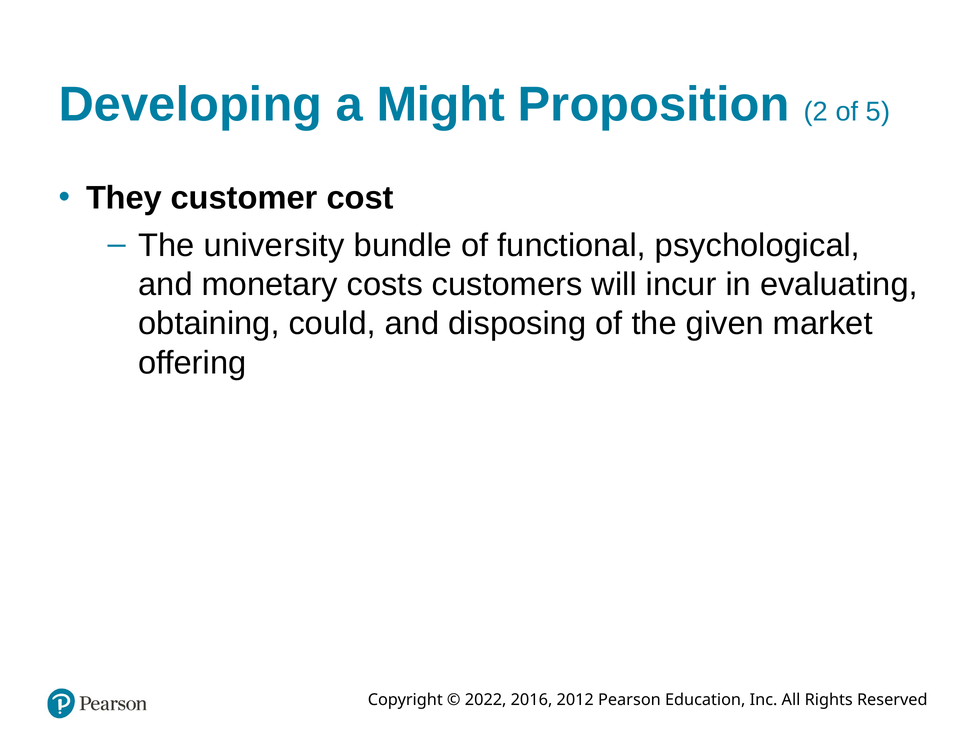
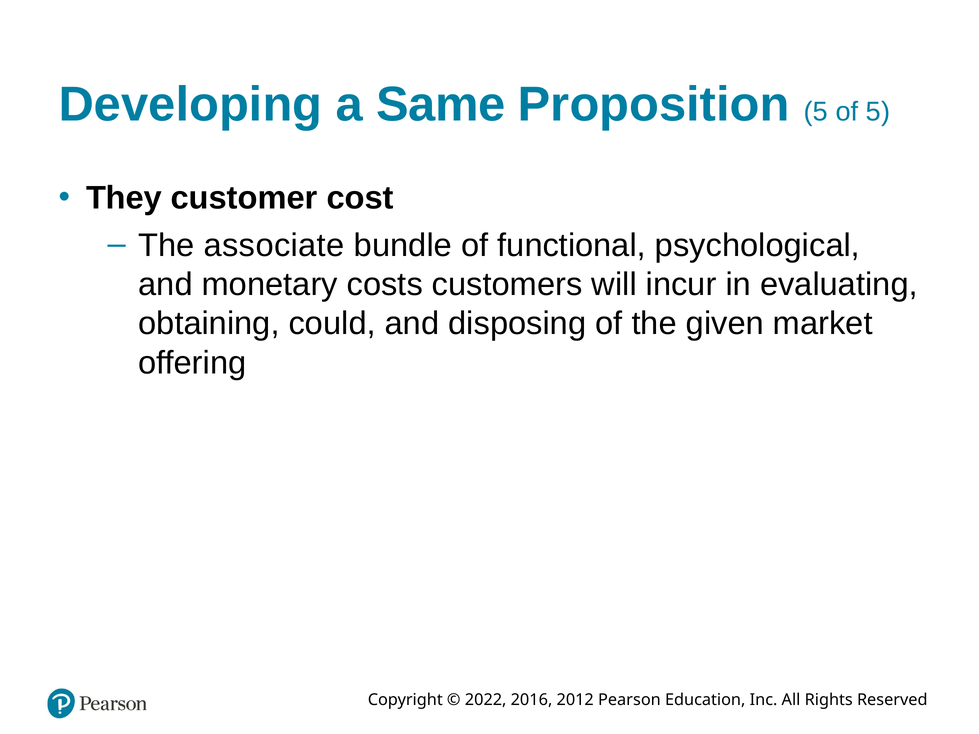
Might: Might -> Same (441, 105)
Proposition 2: 2 -> 5 (816, 112)
university: university -> associate (274, 245)
